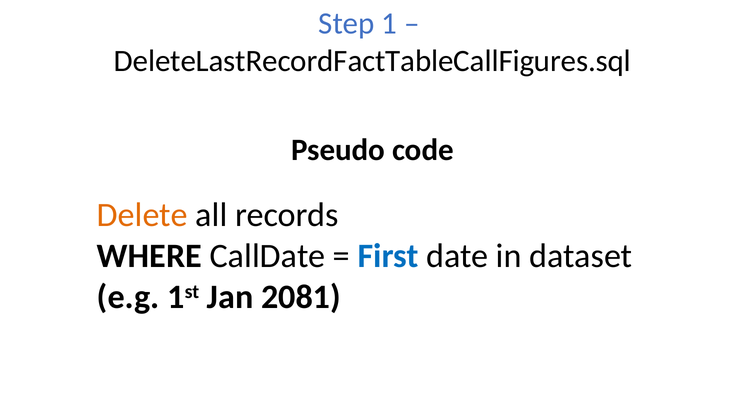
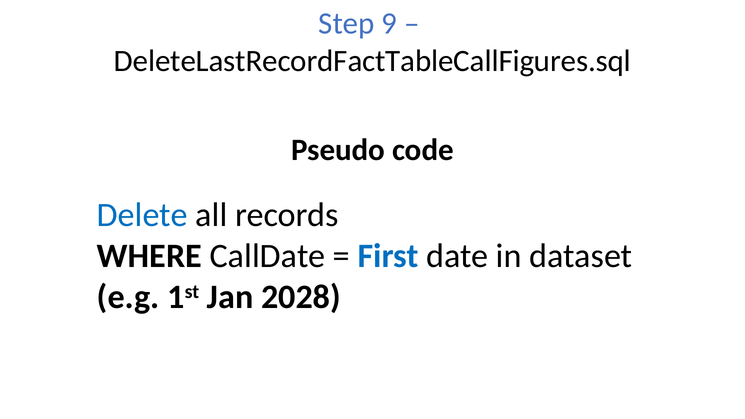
1: 1 -> 9 (389, 24)
Delete colour: orange -> blue (142, 215)
2081: 2081 -> 2028 (301, 297)
